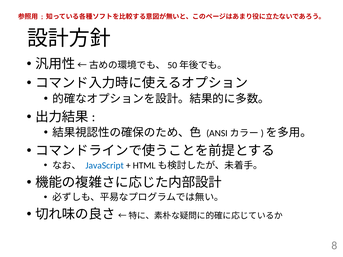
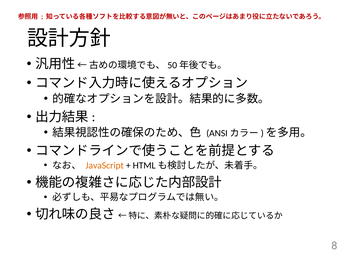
JavaScript colour: blue -> orange (105, 166)
